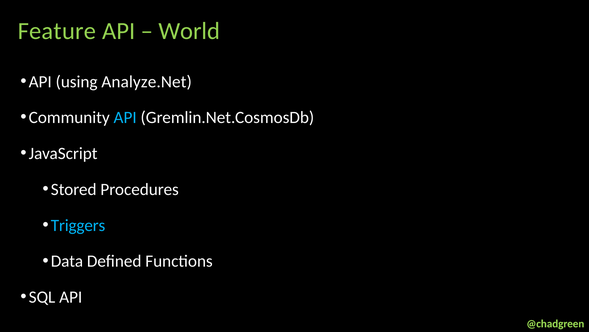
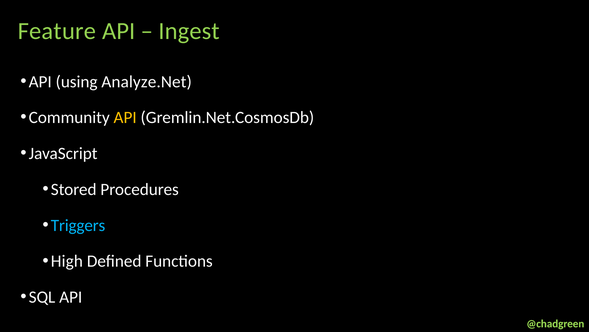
World: World -> Ingest (189, 31)
API colour: light blue -> yellow (125, 117)
Data: Data -> High (67, 261)
